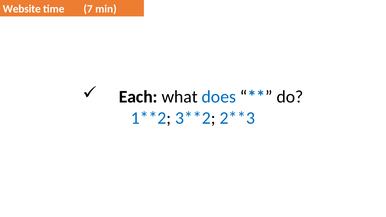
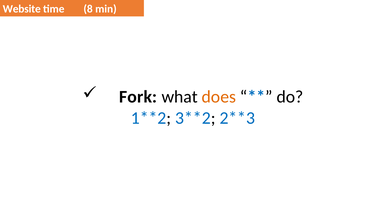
7: 7 -> 8 (88, 9)
Each: Each -> Fork (138, 97)
does colour: blue -> orange (219, 97)
